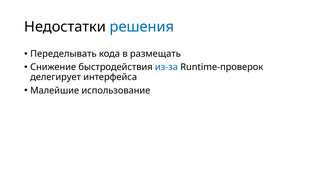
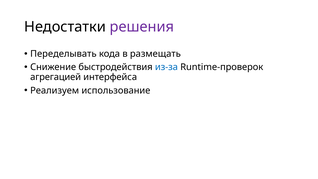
решения colour: blue -> purple (142, 27)
делегирует: делегирует -> агрегацией (56, 77)
Малейшие: Малейшие -> Реализуем (55, 90)
